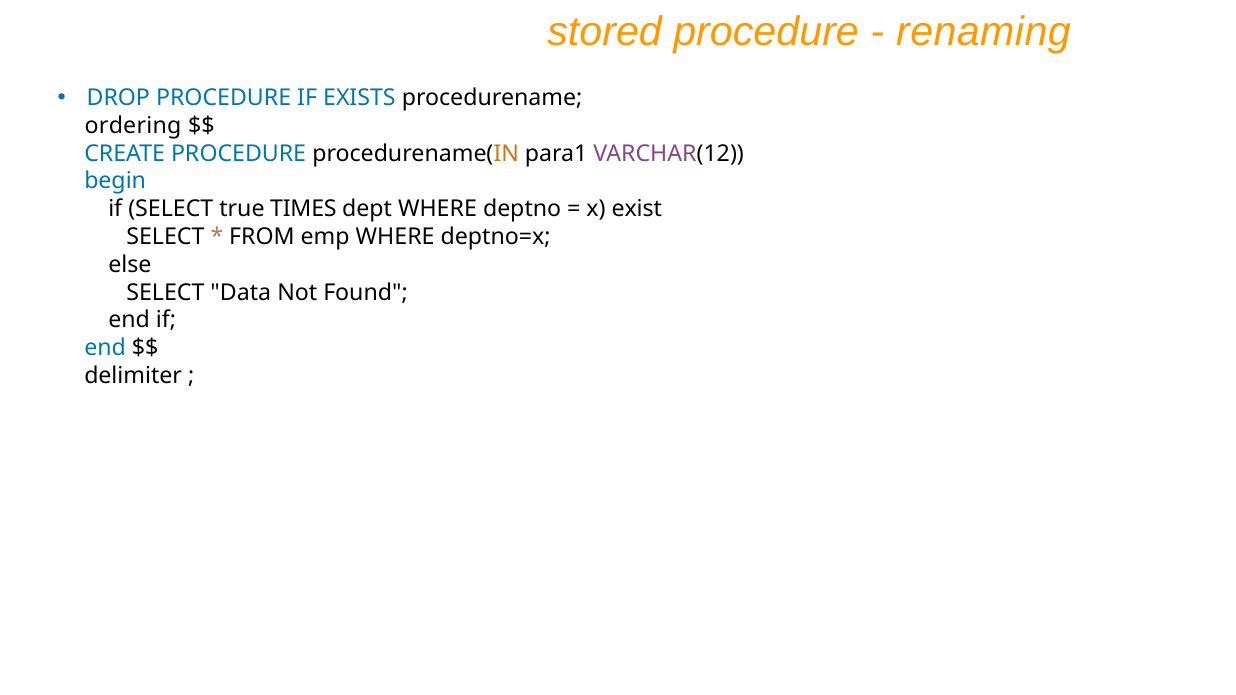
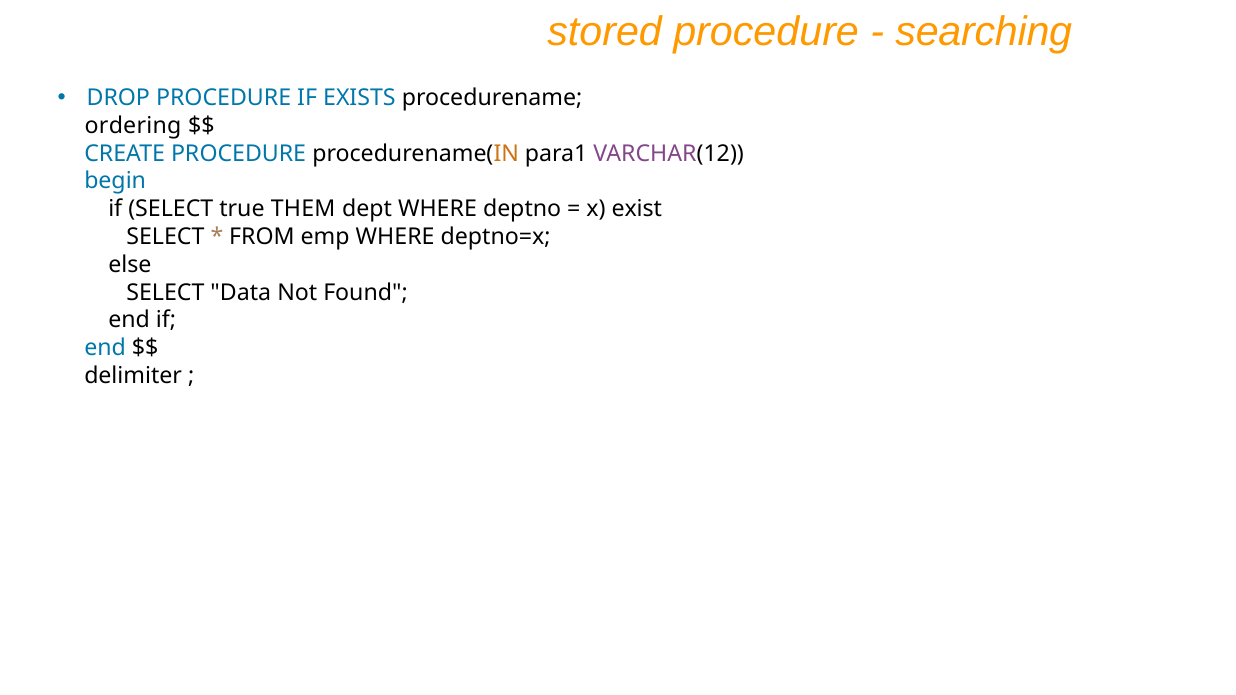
renaming: renaming -> searching (984, 32)
TIMES: TIMES -> THEM (303, 209)
